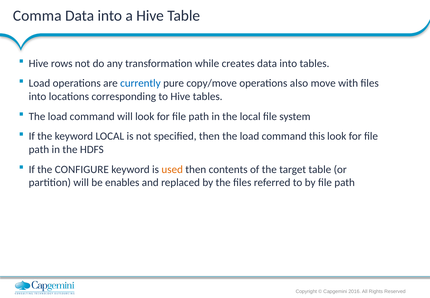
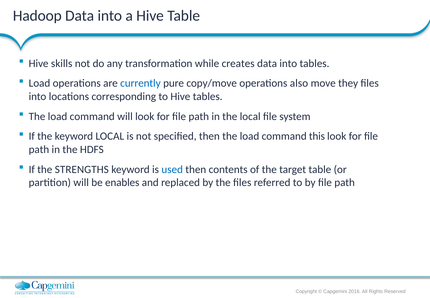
Comma: Comma -> Hadoop (37, 16)
rows: rows -> skills (62, 63)
with: with -> they (348, 83)
CONFIGURE: CONFIGURE -> STRENGTHS (82, 169)
used colour: orange -> blue (172, 169)
